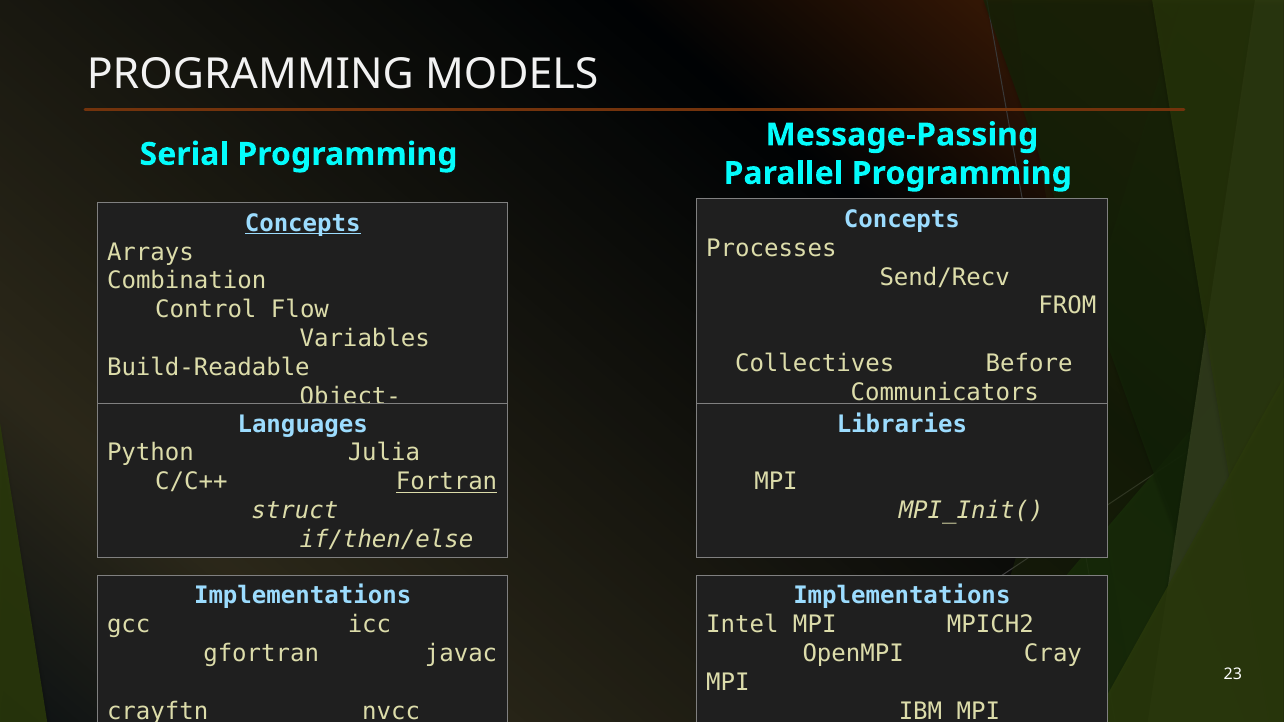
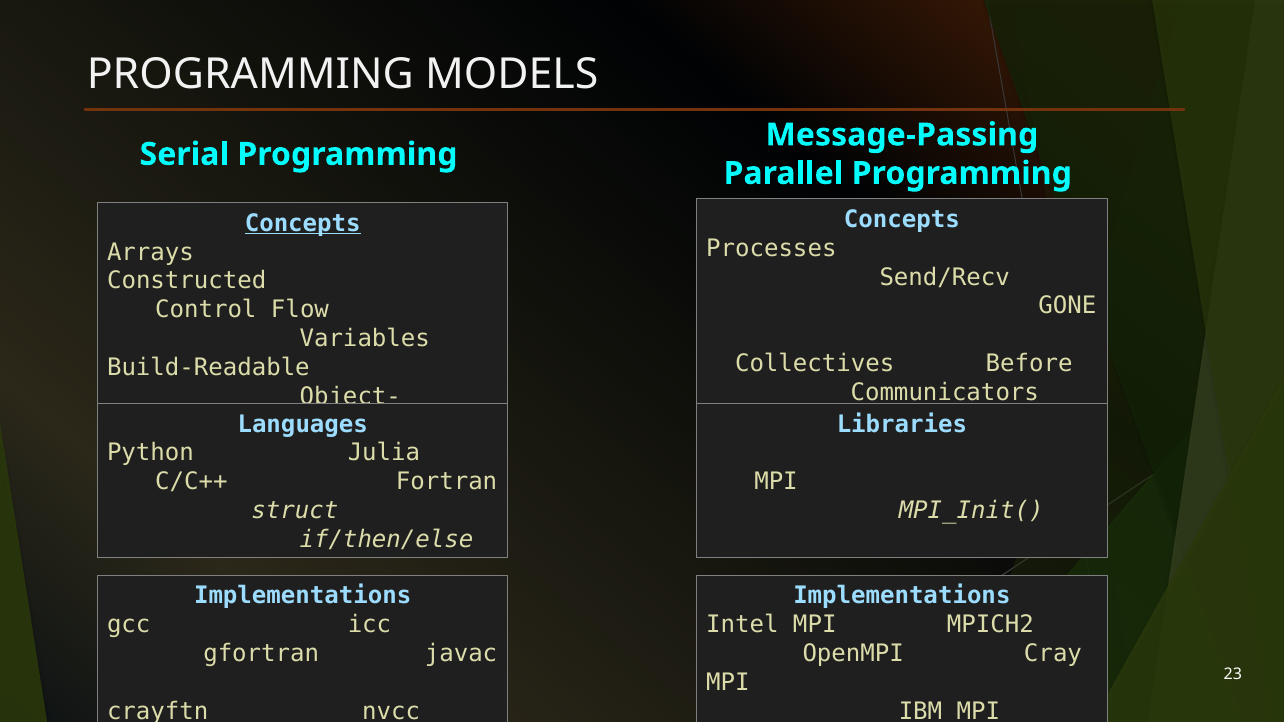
Combination: Combination -> Constructed (187, 281)
FROM: FROM -> GONE (1067, 306)
Fortran underline: present -> none (447, 482)
